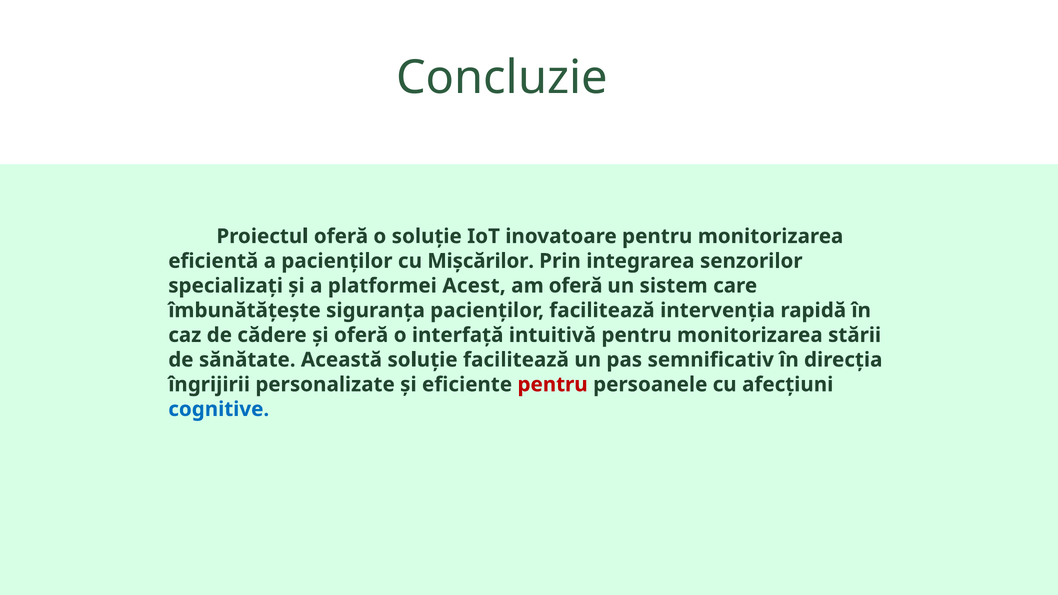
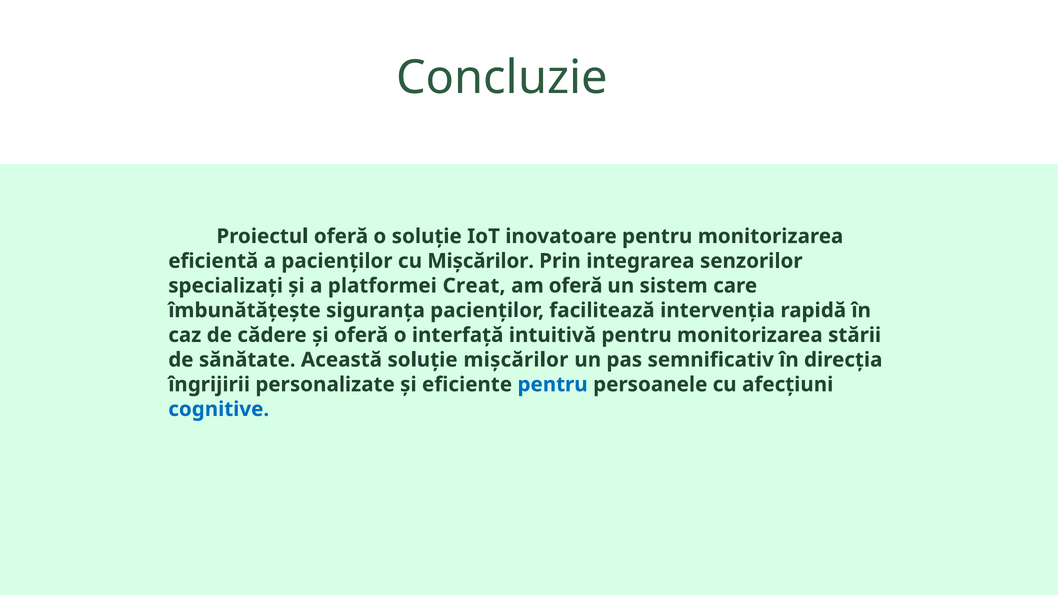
Acest: Acest -> Creat (474, 286)
soluție facilitează: facilitează -> mișcărilor (516, 360)
pentru colour: red -> blue (553, 385)
